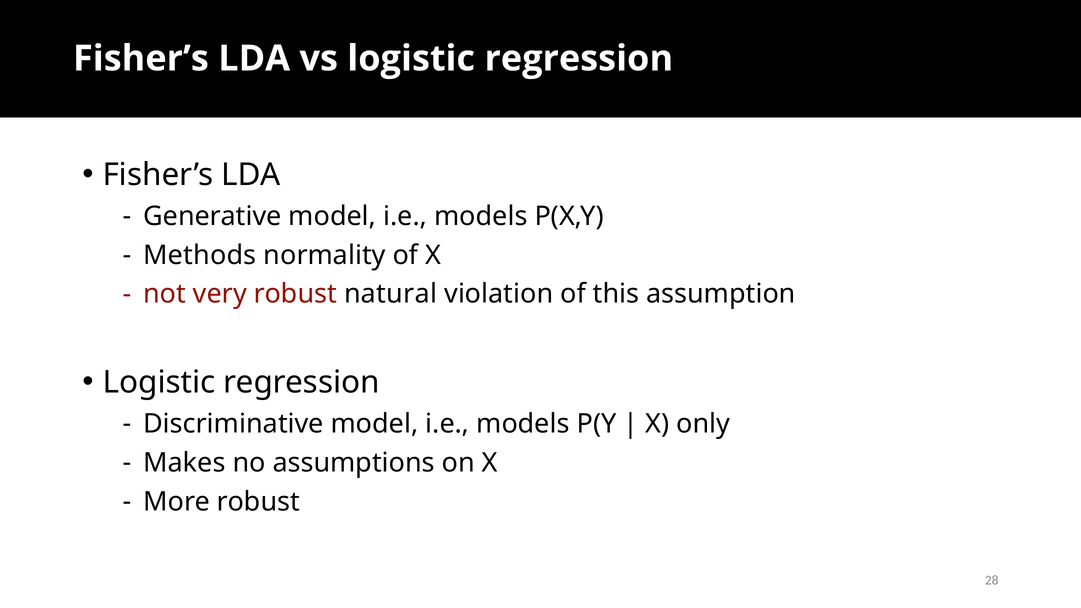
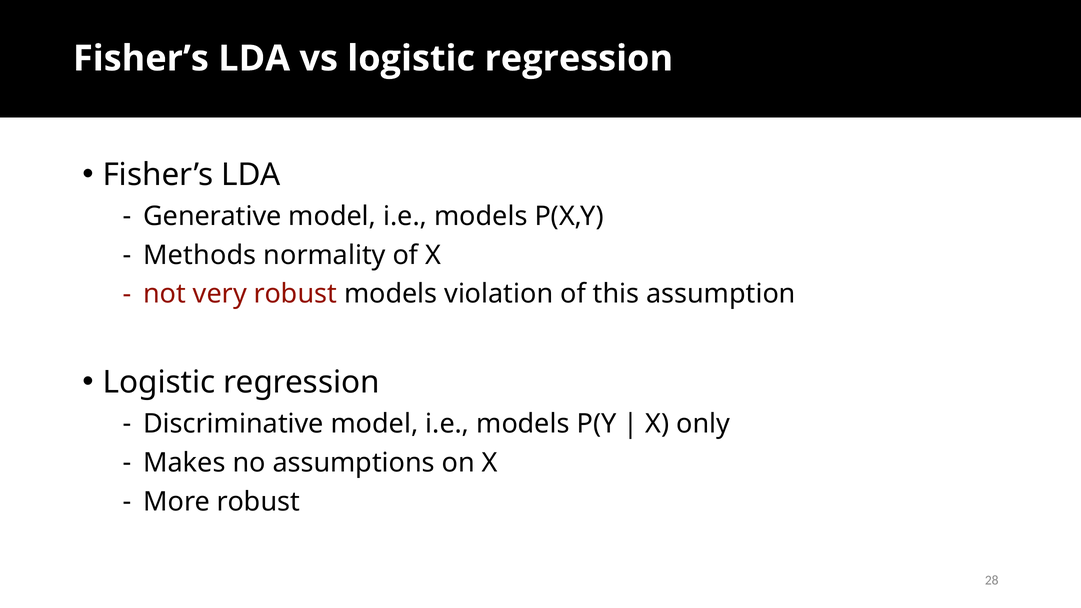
robust natural: natural -> models (391, 294)
